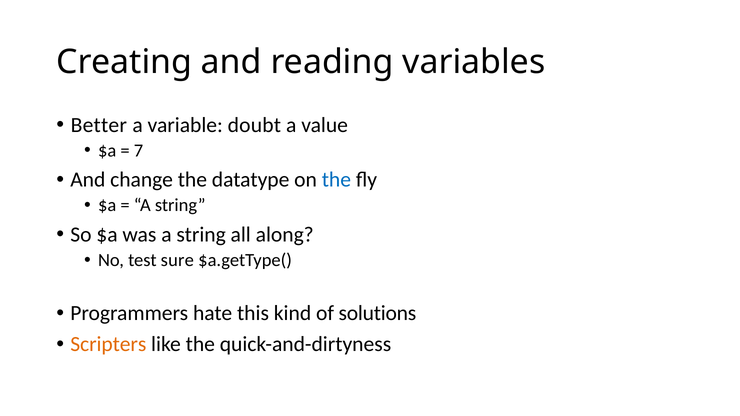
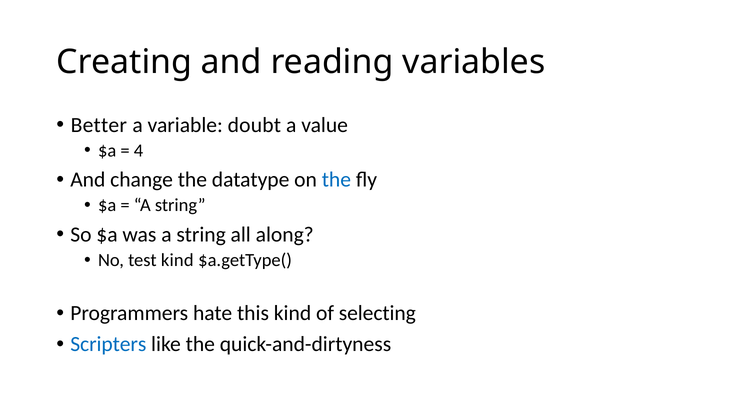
7: 7 -> 4 (138, 151)
test sure: sure -> kind (177, 260)
solutions: solutions -> selecting (377, 313)
Scripters colour: orange -> blue (108, 344)
